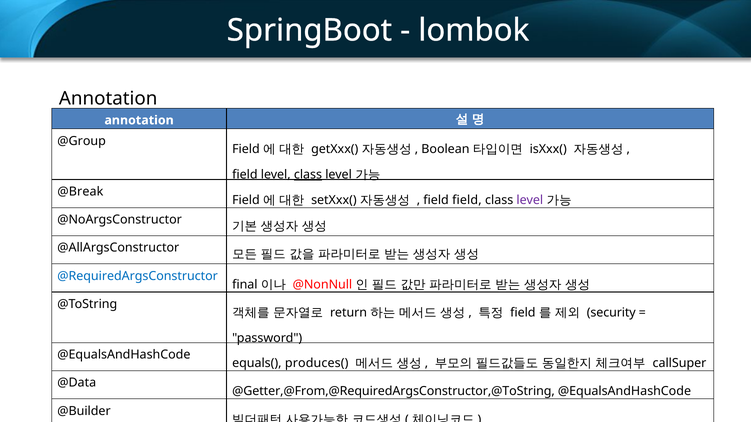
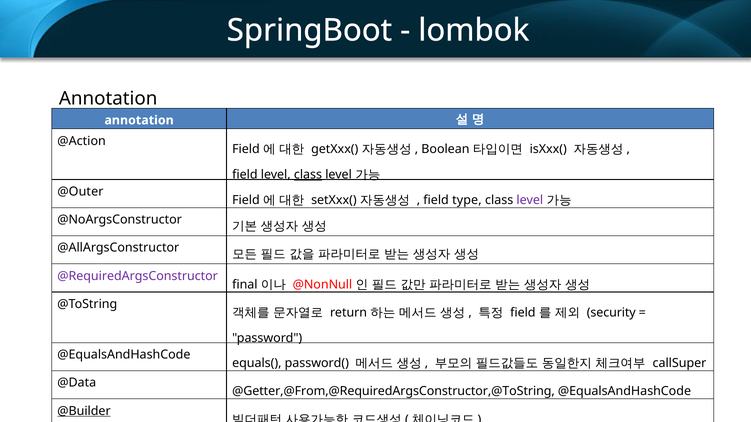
@Group: @Group -> @Action (82, 141)
@Break: @Break -> @Outer (80, 192)
field field: field -> type (467, 200)
@RequiredArgsConstructor colour: blue -> purple (138, 276)
produces(: produces( -> password( (317, 364)
@Builder underline: none -> present (84, 411)
